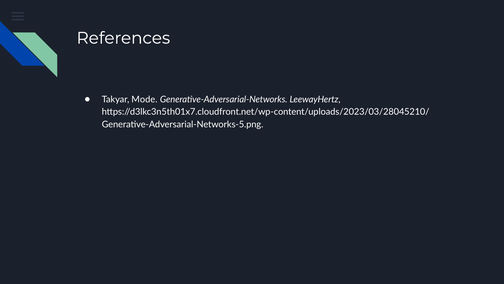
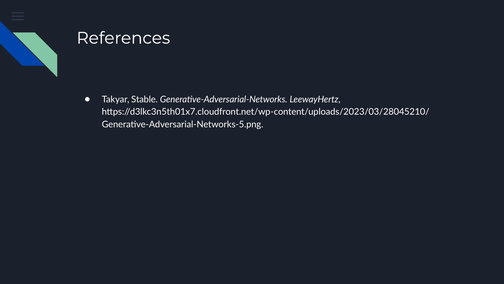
Mode: Mode -> Stable (144, 99)
